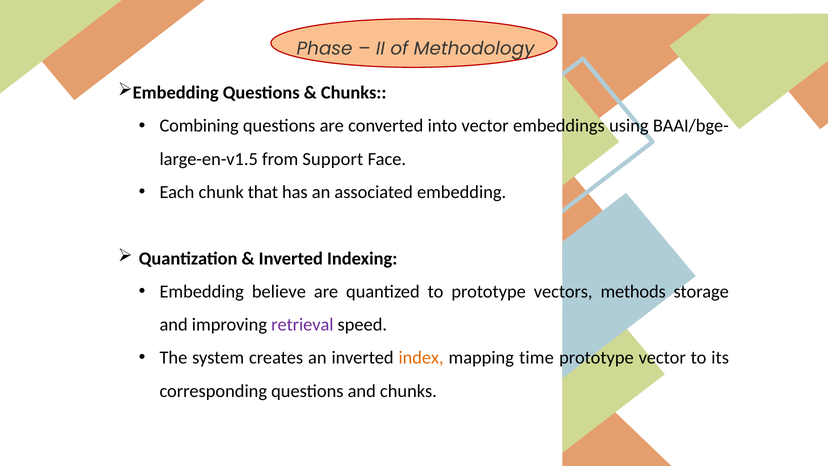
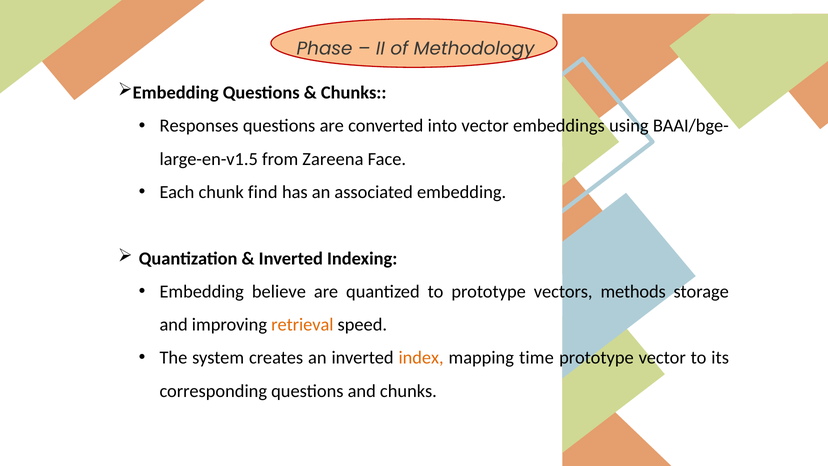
Combining: Combining -> Responses (199, 126)
Support: Support -> Zareena (333, 159)
that: that -> find (263, 192)
retrieval colour: purple -> orange (302, 325)
